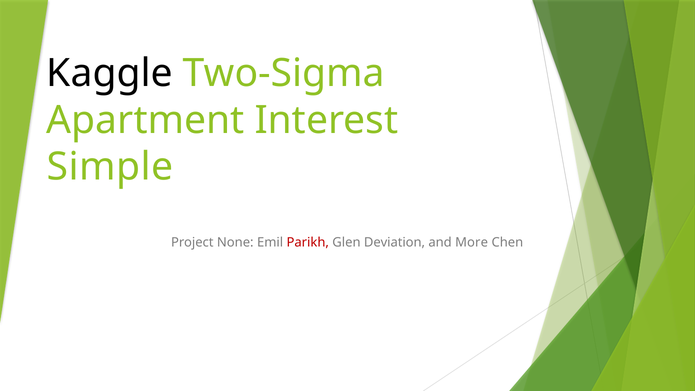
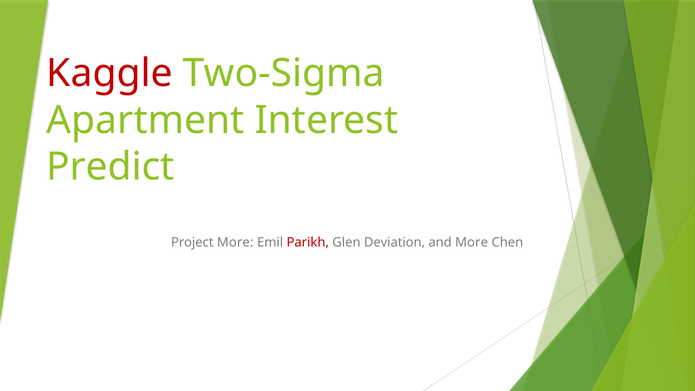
Kaggle colour: black -> red (110, 73)
Simple: Simple -> Predict (110, 167)
Project None: None -> More (235, 242)
